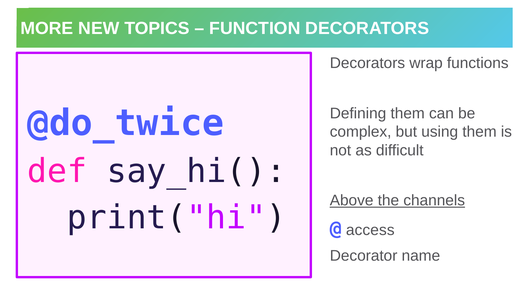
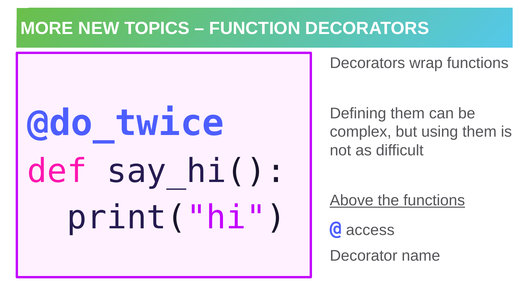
the channels: channels -> functions (434, 201)
